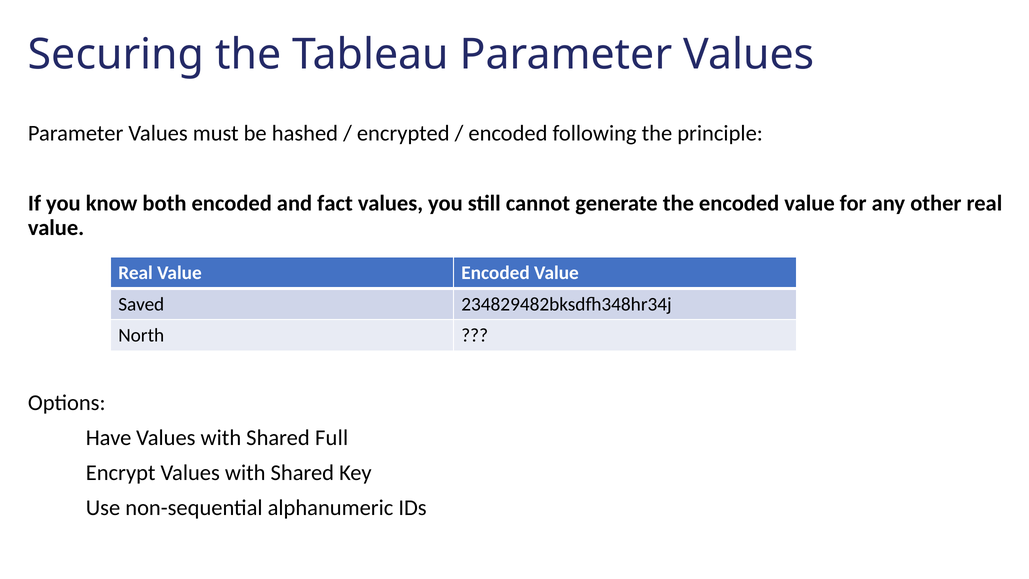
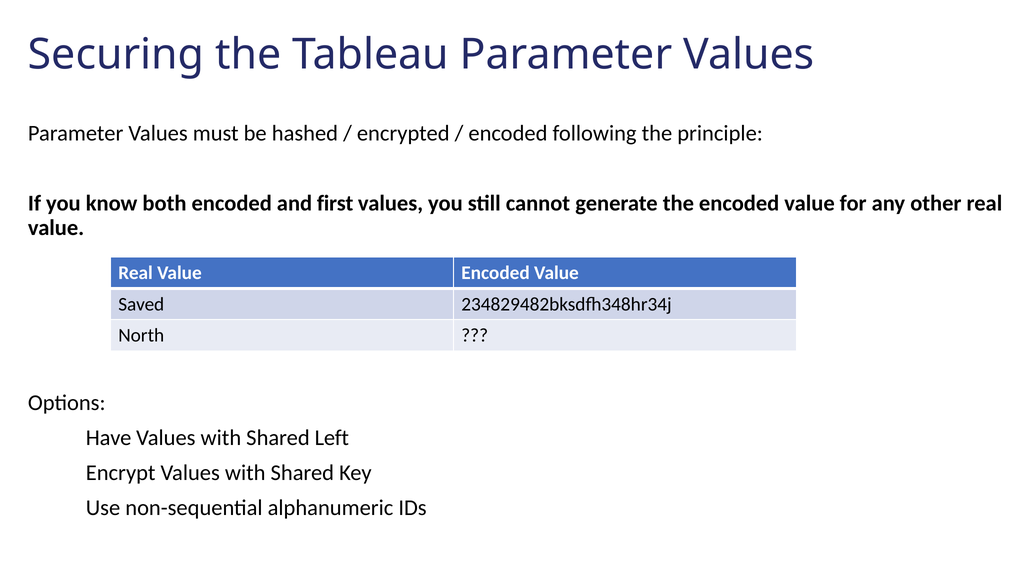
fact: fact -> first (335, 203)
Full: Full -> Left (332, 438)
